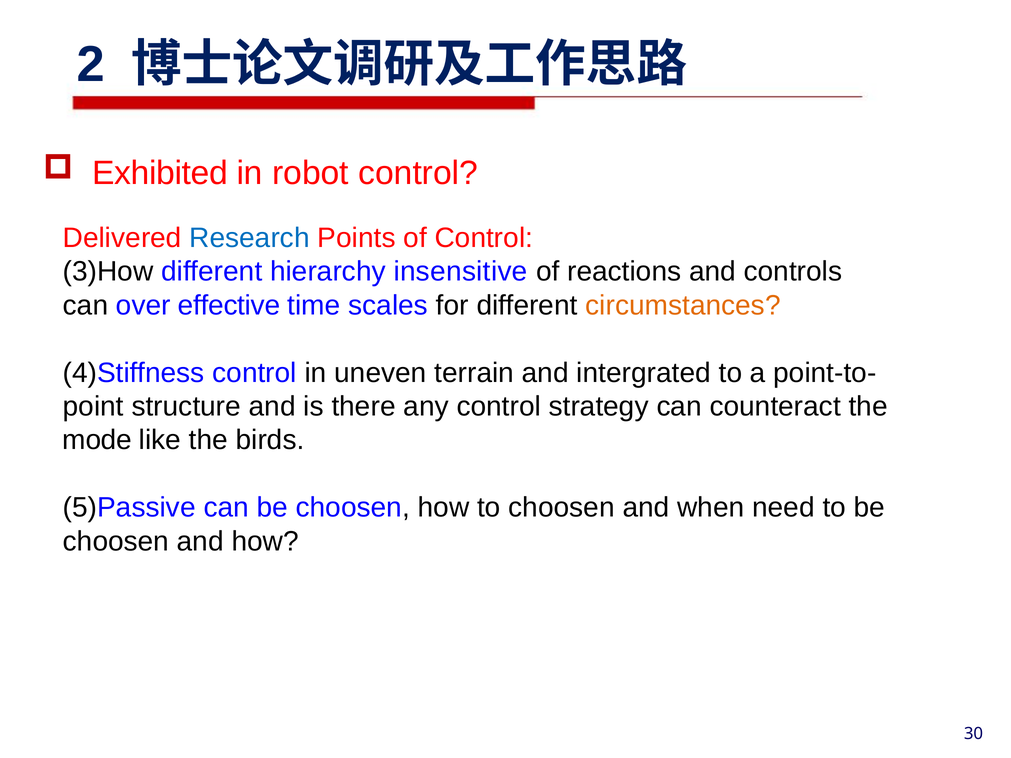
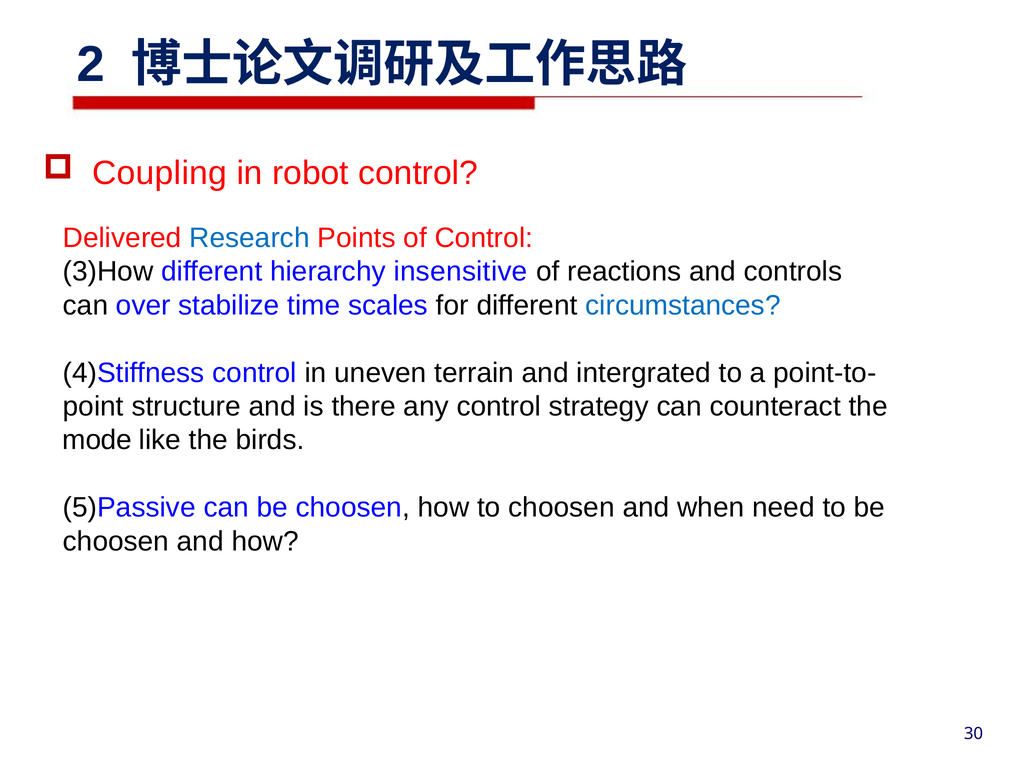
Exhibited: Exhibited -> Coupling (160, 173)
effective: effective -> stabilize (229, 305)
circumstances colour: orange -> blue (683, 305)
